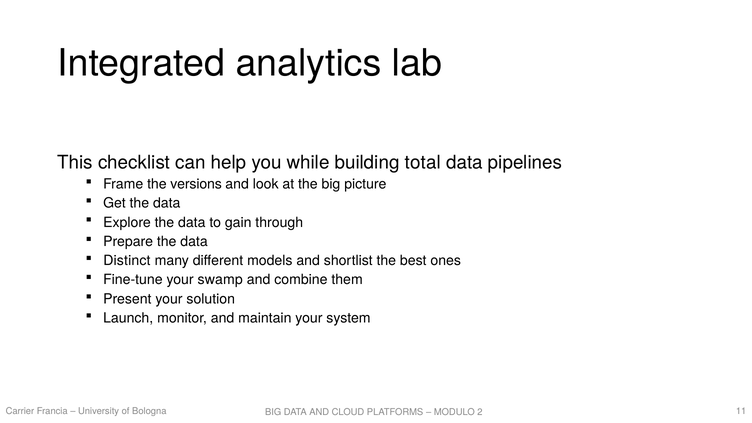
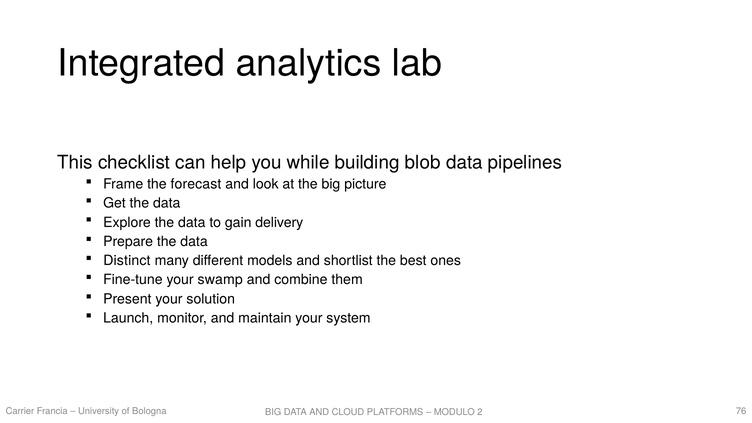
total: total -> blob (423, 162)
versions: versions -> forecast (196, 184)
through: through -> delivery (279, 222)
11: 11 -> 76 (741, 411)
